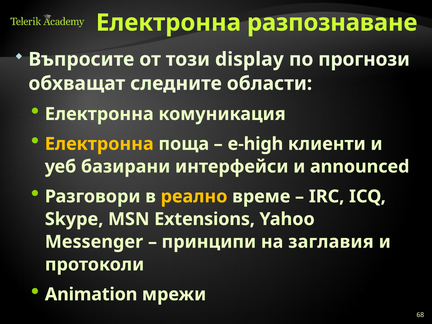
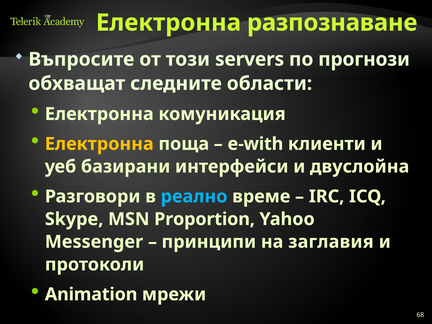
display: display -> servers (250, 59)
e-high: e-high -> e-with (255, 144)
announced: announced -> двуслойна (360, 167)
реално colour: yellow -> light blue (194, 196)
Extensions: Extensions -> Proportion (205, 219)
